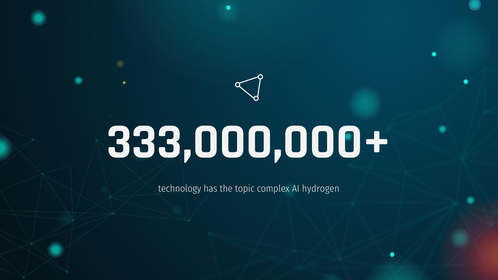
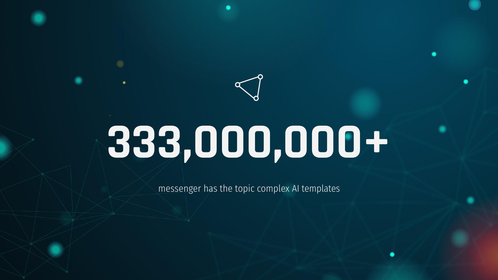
technology: technology -> messenger (180, 189)
hydrogen: hydrogen -> templates (321, 189)
